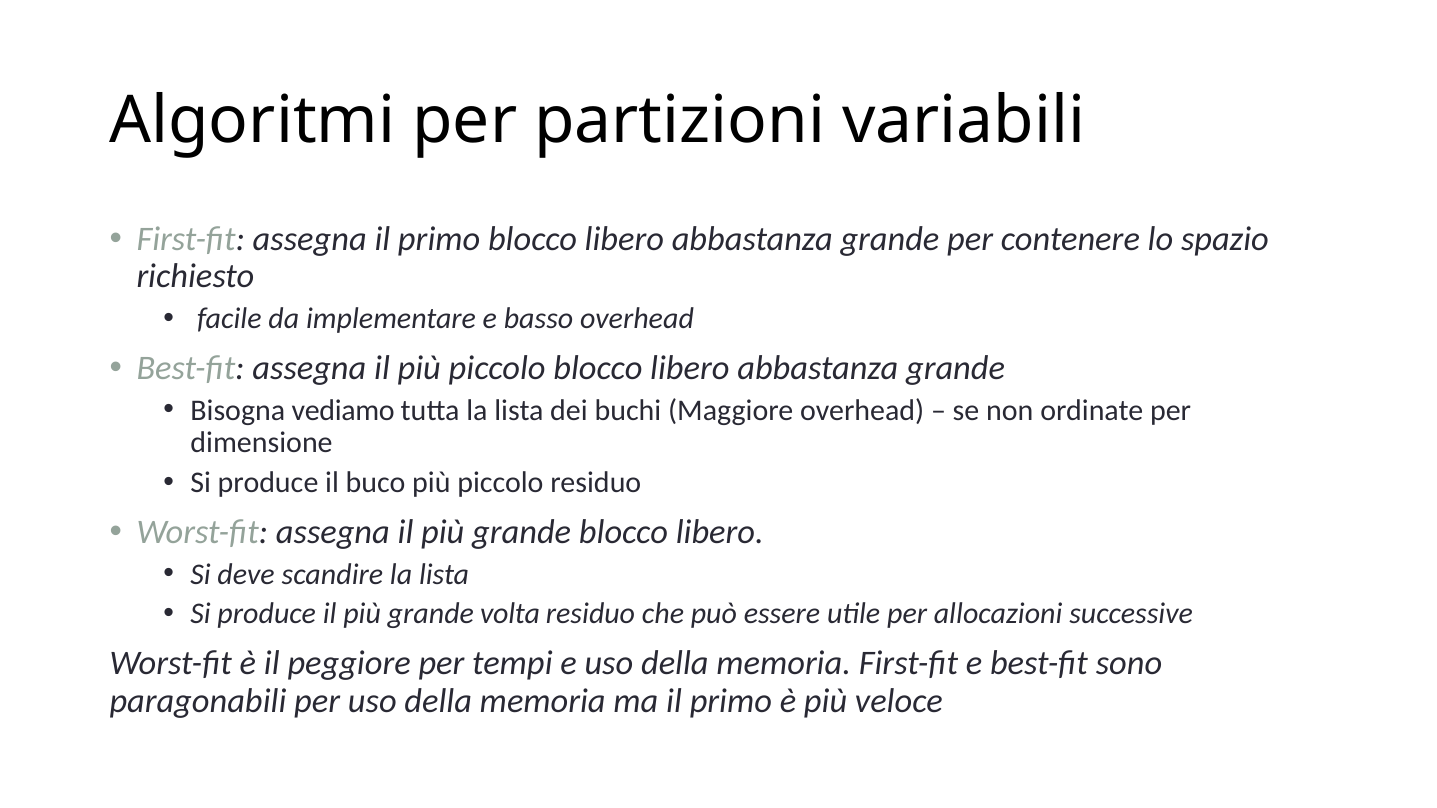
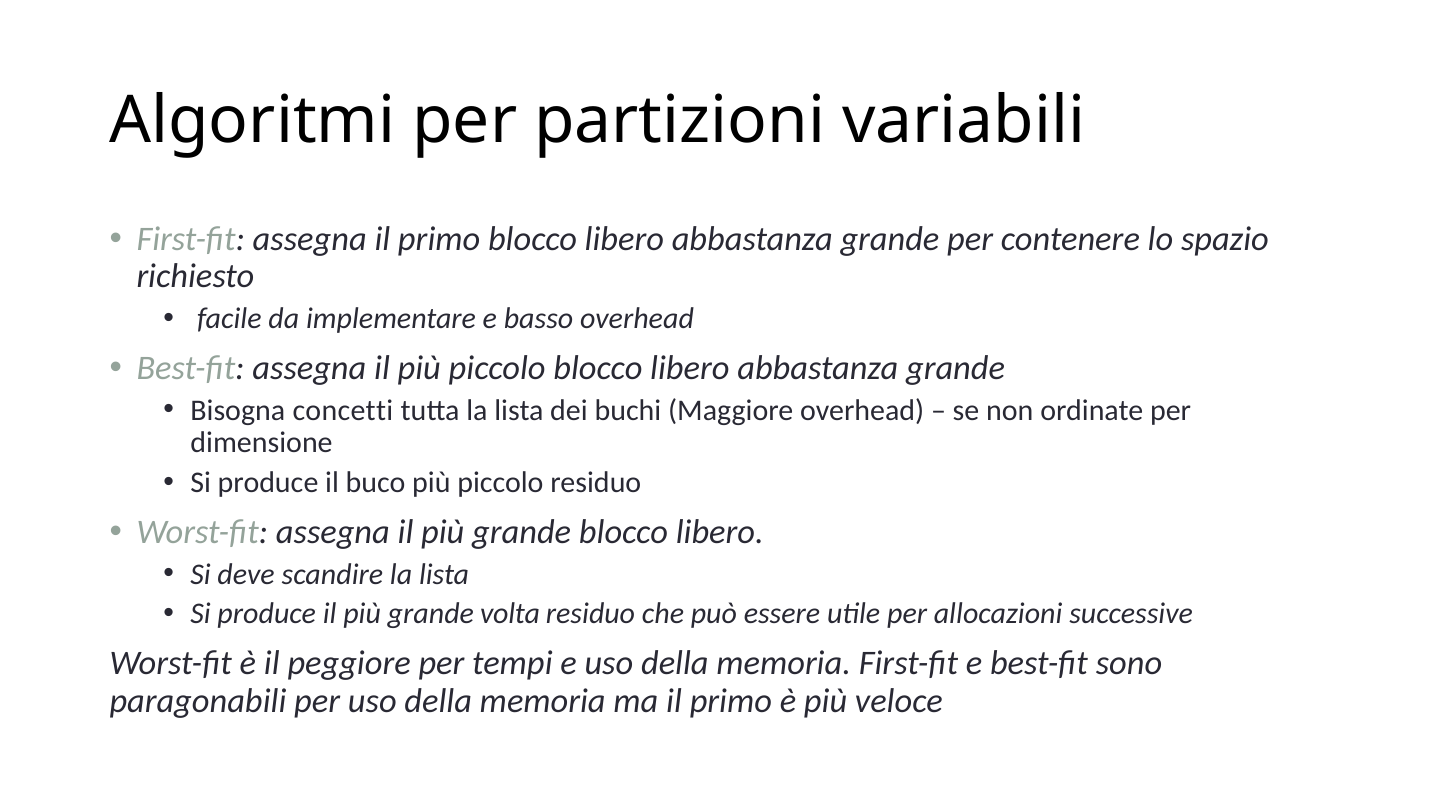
vediamo: vediamo -> concetti (343, 410)
